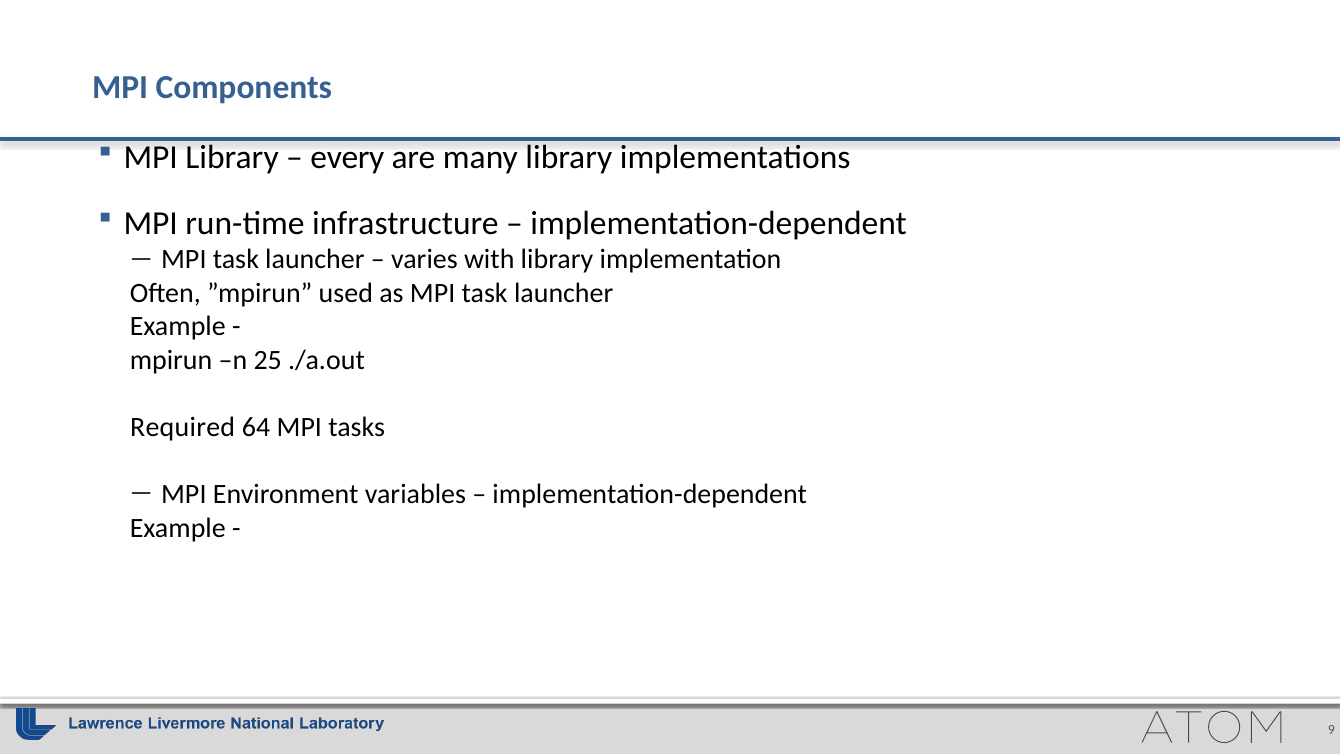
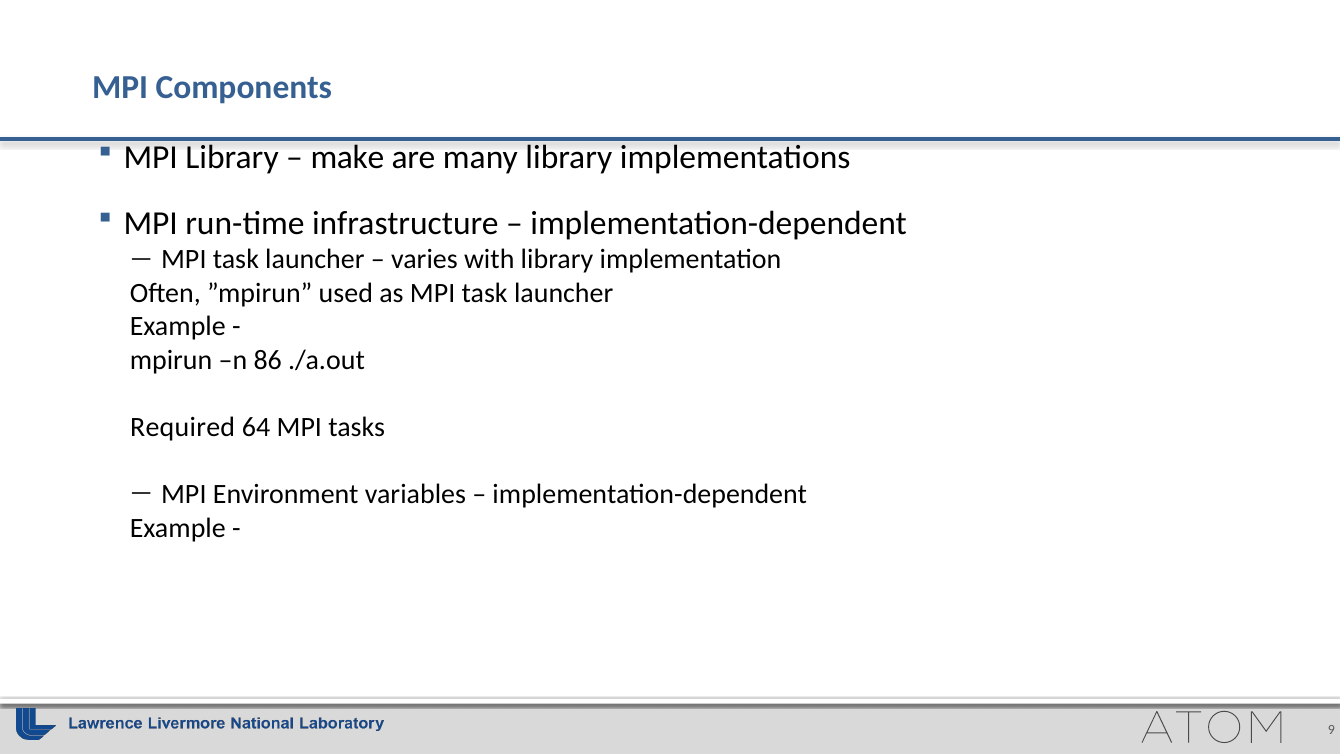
every: every -> make (347, 158)
25: 25 -> 86 (268, 360)
